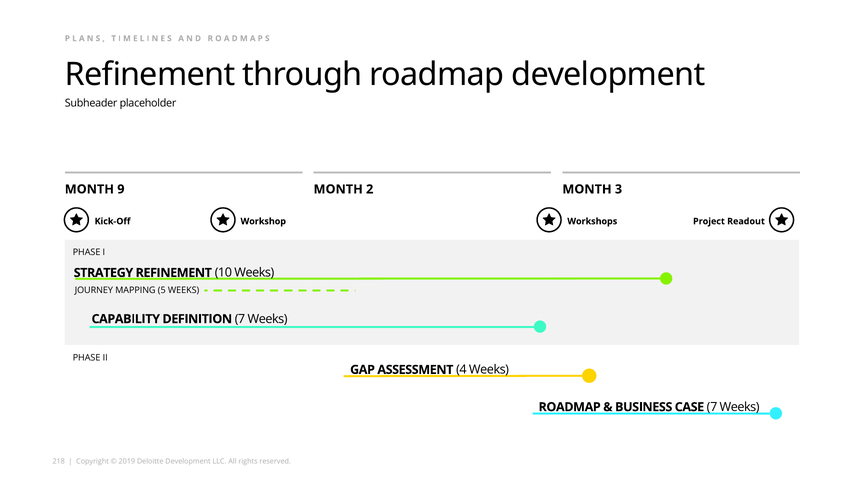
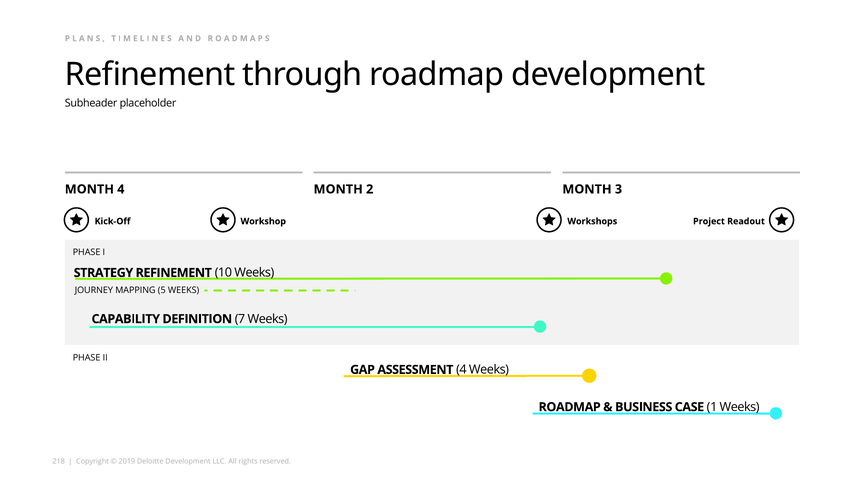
MONTH 9: 9 -> 4 (121, 189)
CASE 7: 7 -> 1 (712, 407)
